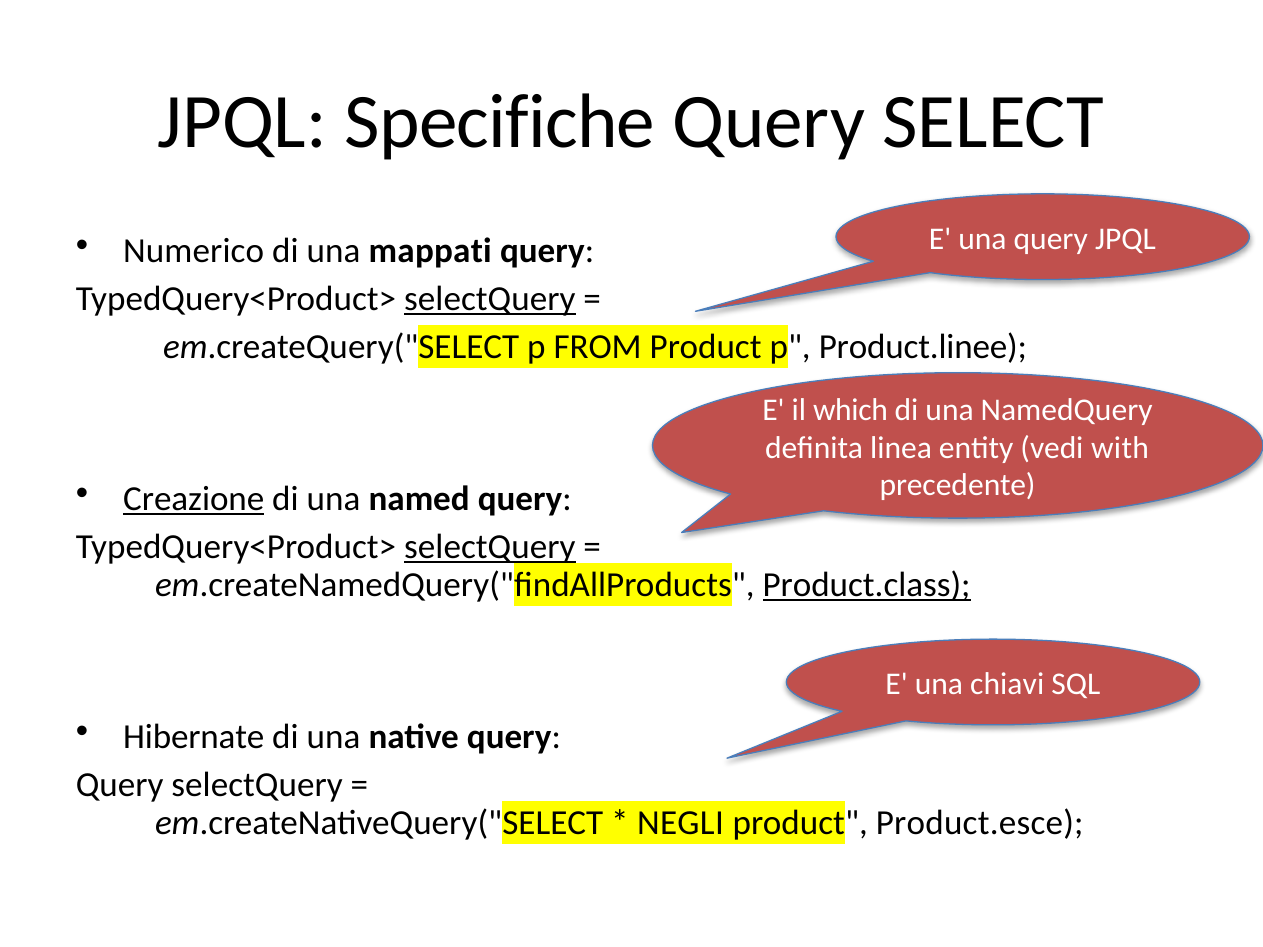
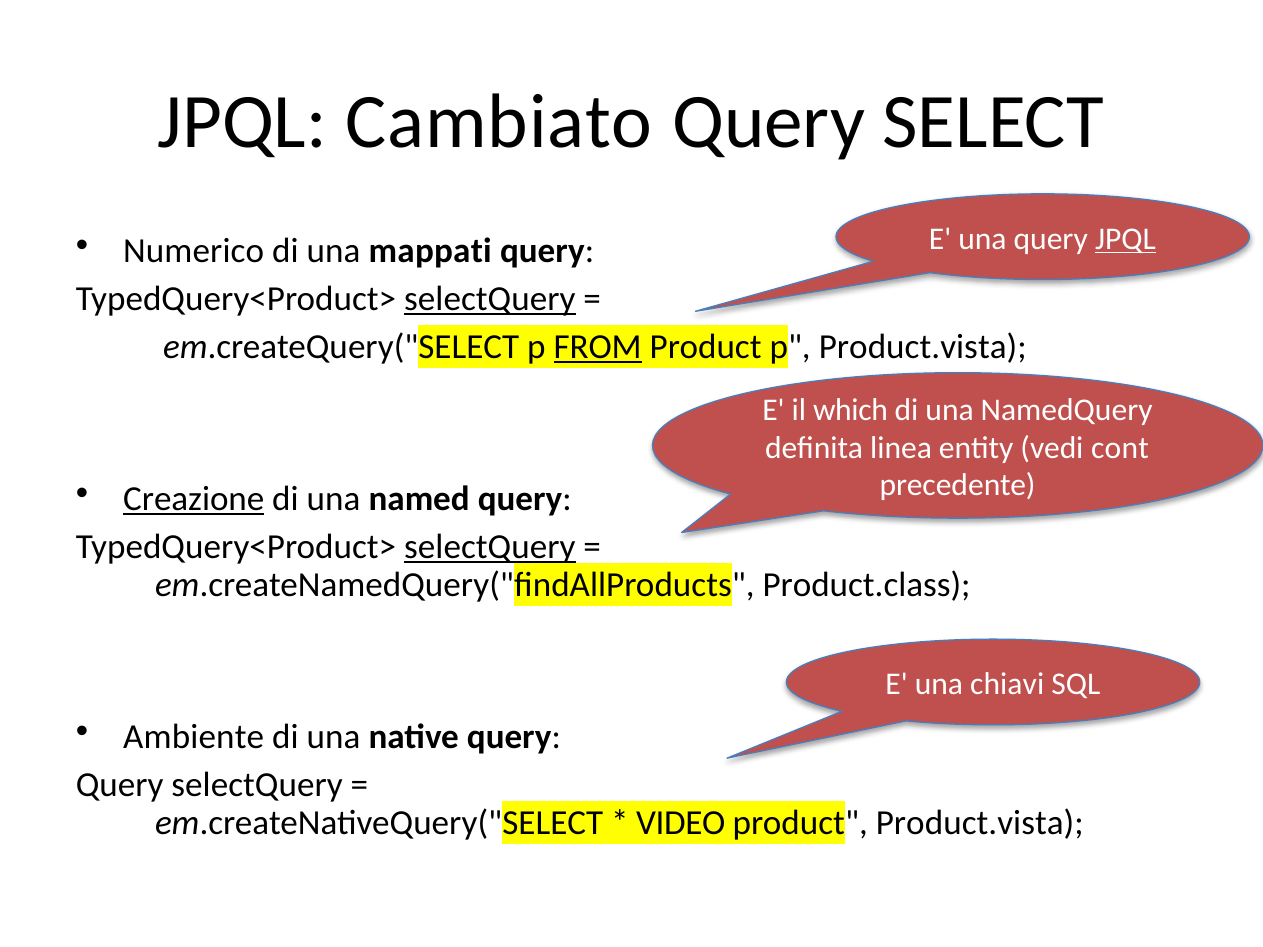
Specifiche: Specifiche -> Cambiato (499, 122)
JPQL underline: none -> present (1125, 239)
FROM underline: none -> present (598, 347)
p Product.linee: Product.linee -> Product.vista (923, 347)
with: with -> cont (1120, 448)
Product.class underline: present -> none (867, 585)
Hibernate: Hibernate -> Ambiente (194, 738)
NEGLI: NEGLI -> VIDEO (681, 823)
product Product.esce: Product.esce -> Product.vista (980, 823)
